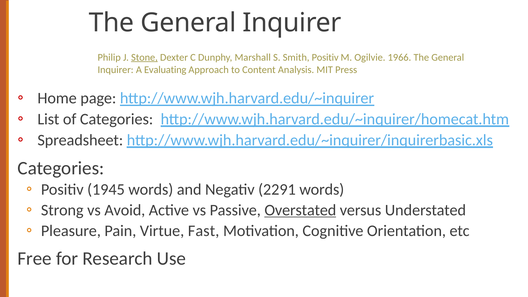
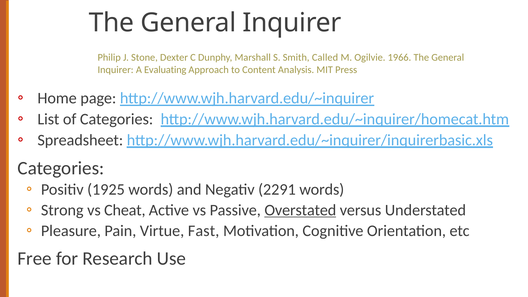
Stone underline: present -> none (144, 57)
Smith Positiv: Positiv -> Called (325, 57)
1945: 1945 -> 1925 (106, 189)
Avoid: Avoid -> Cheat (125, 210)
